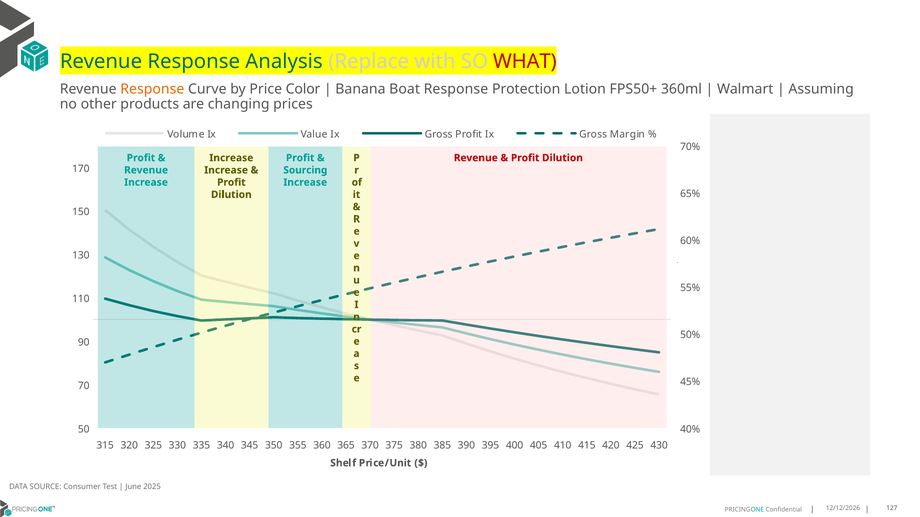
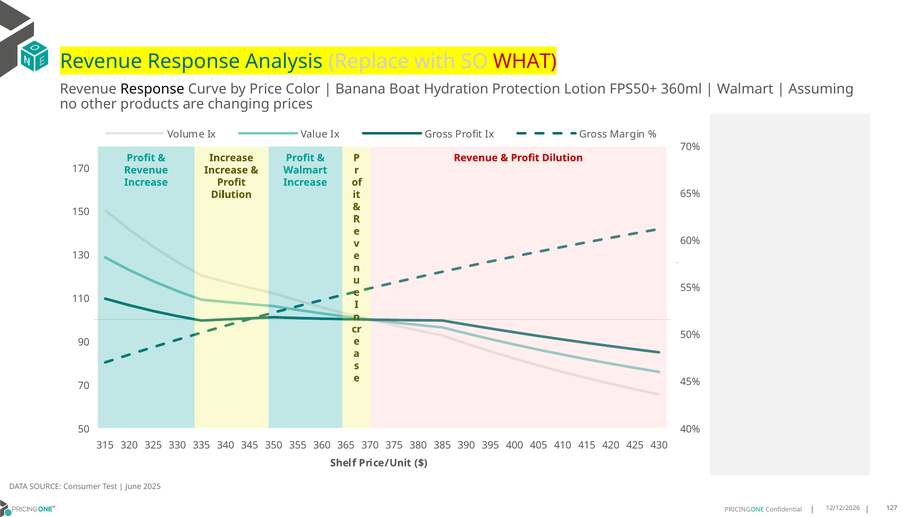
Response colour: orange -> black (152, 89)
Boat Response: Response -> Hydration (456, 89)
Sourcing: Sourcing -> Walmart (305, 170)
